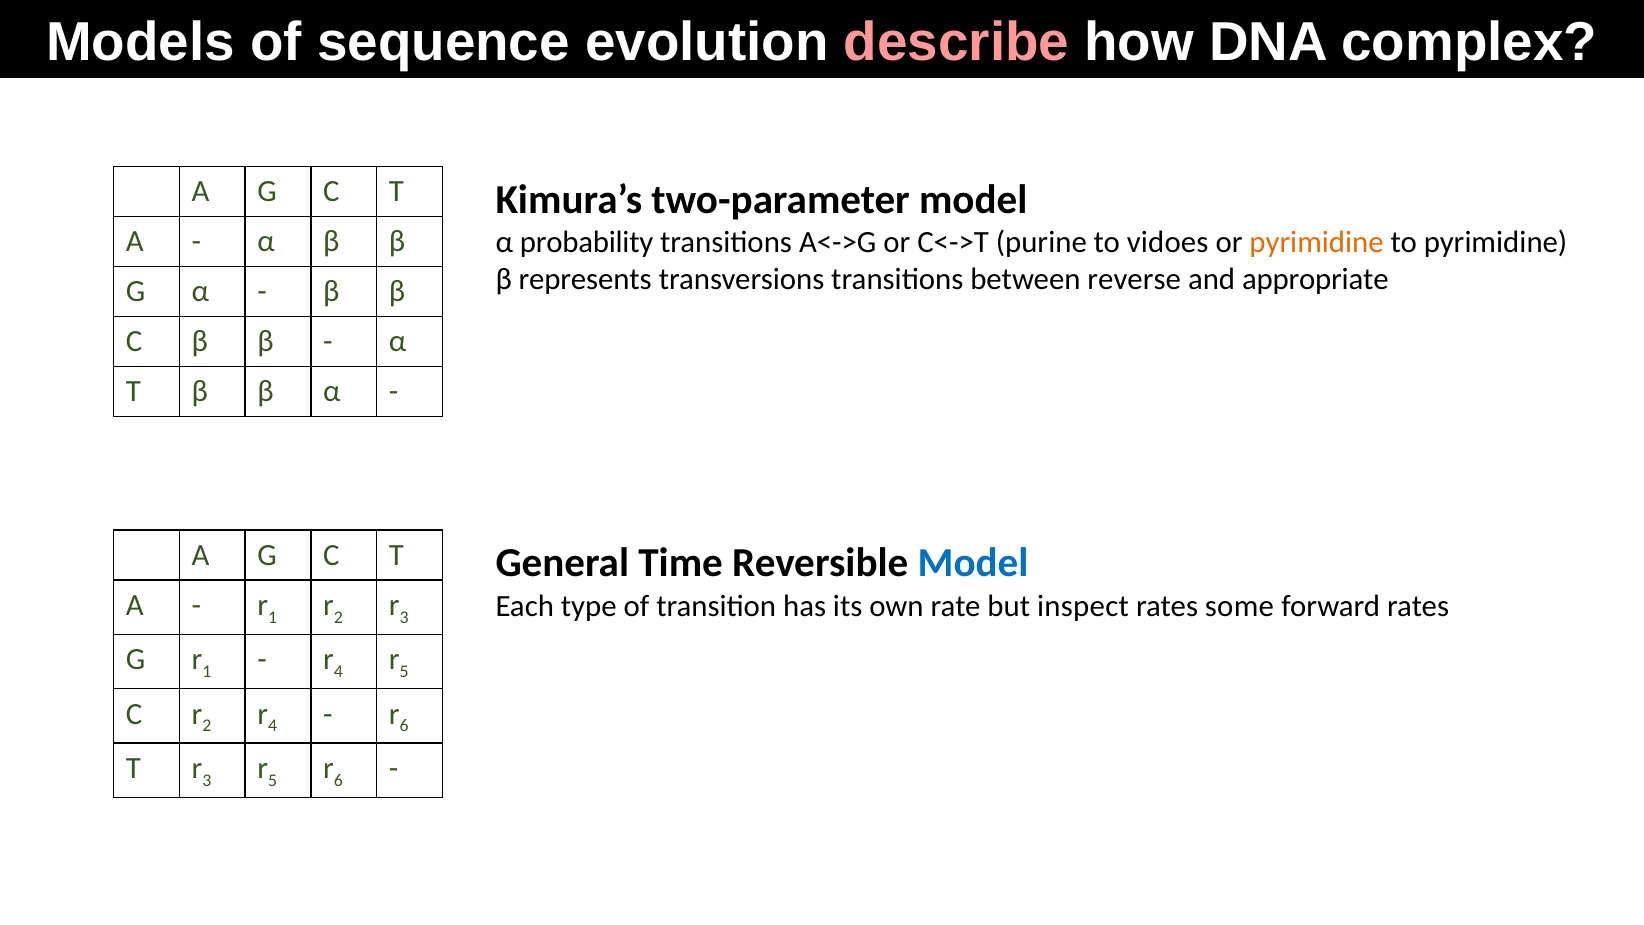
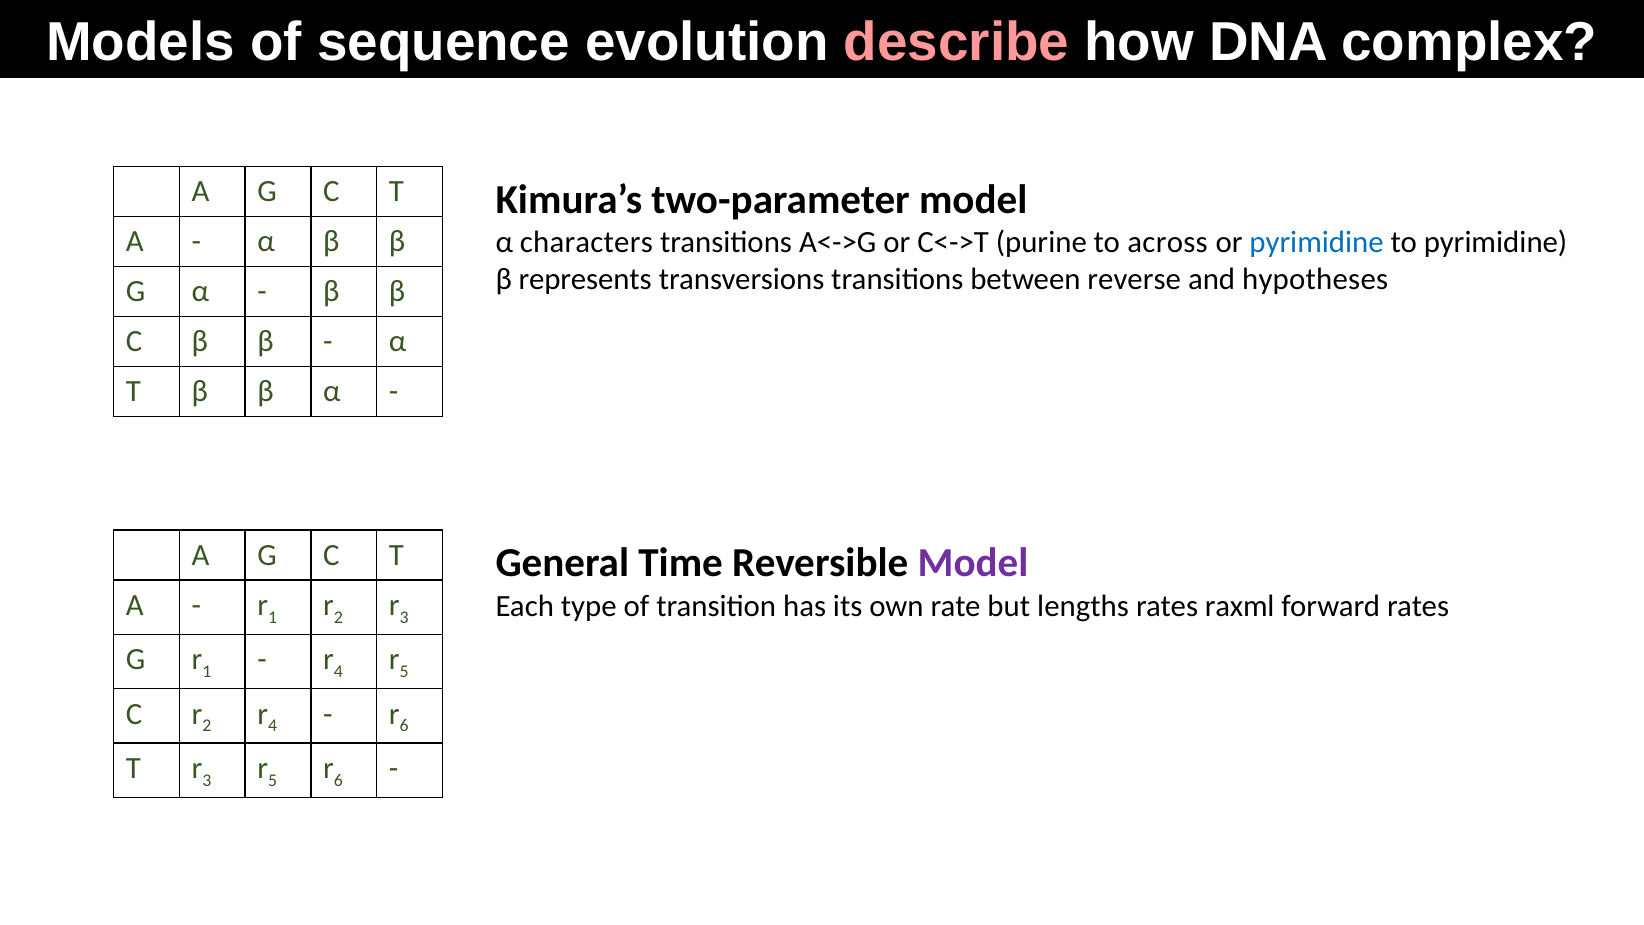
probability: probability -> characters (586, 242)
vidoes: vidoes -> across (1168, 242)
pyrimidine colour: orange -> blue (1317, 242)
appropriate: appropriate -> hypotheses (1315, 279)
Model colour: blue -> purple (973, 563)
inspect: inspect -> lengths (1083, 606)
some: some -> raxml (1240, 606)
